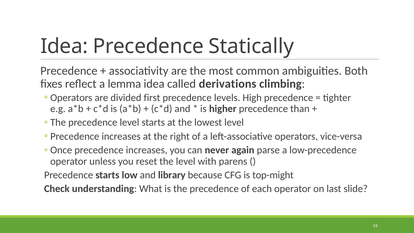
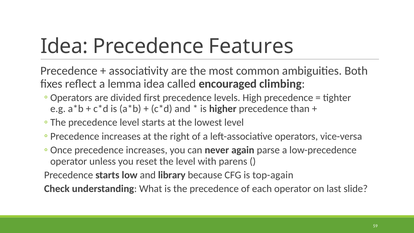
Statically: Statically -> Features (251, 46)
derivations: derivations -> encouraged (228, 84)
top-might: top-might -> top-again (273, 175)
